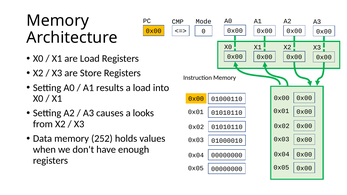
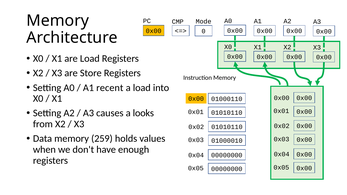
results: results -> recent (110, 88)
252: 252 -> 259 (102, 139)
